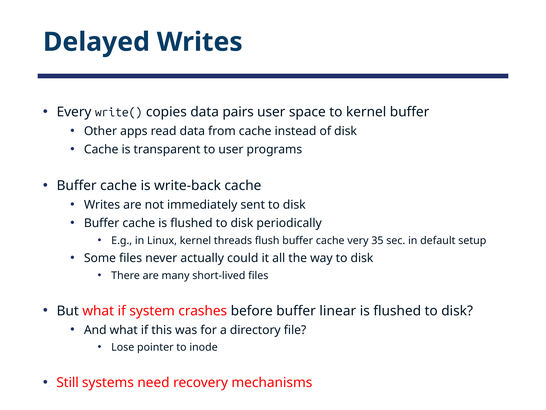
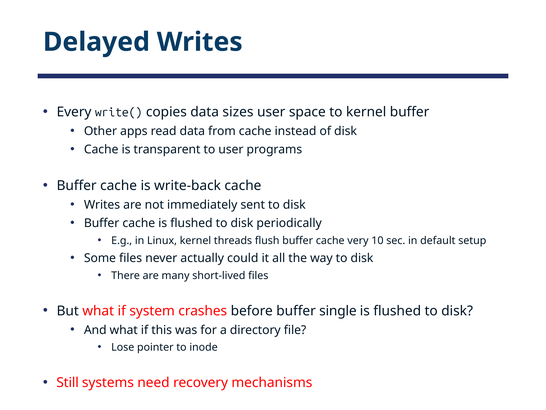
pairs: pairs -> sizes (238, 112)
35: 35 -> 10 (377, 240)
linear: linear -> single (338, 310)
